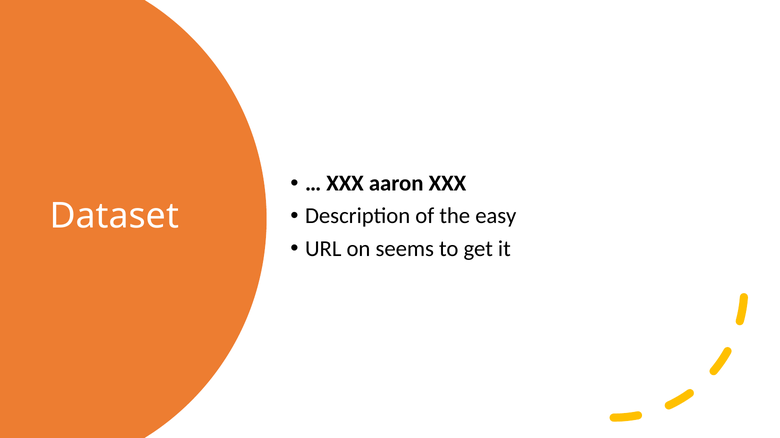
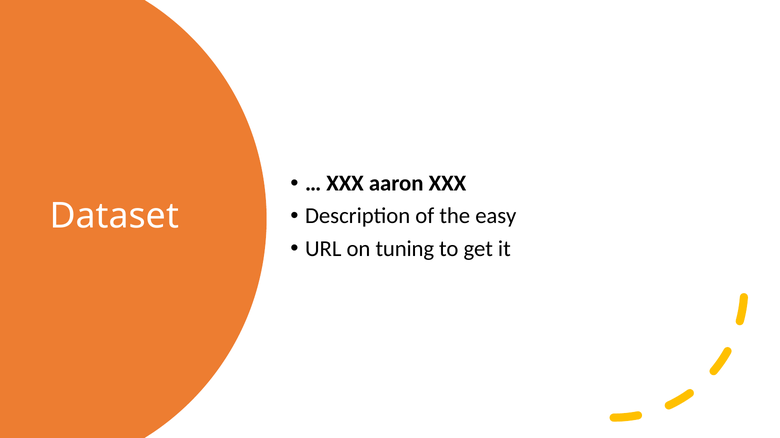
seems: seems -> tuning (405, 249)
